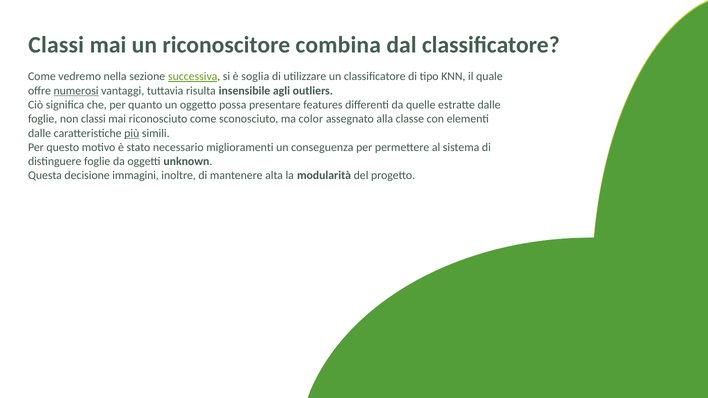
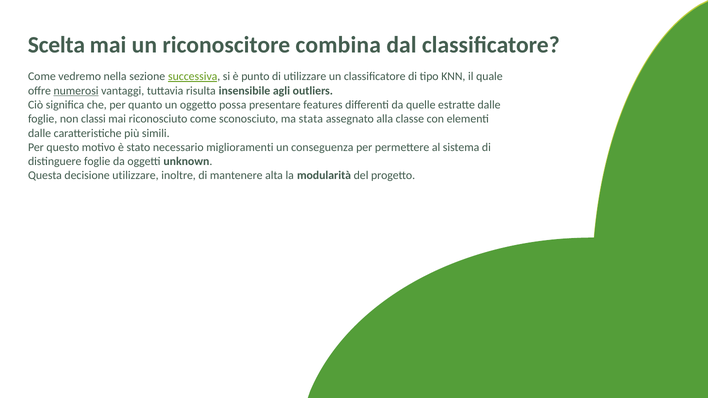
Classi: Classi -> Scelta (56, 45)
soglia: soglia -> punto (255, 76)
color: color -> stata (311, 119)
più underline: present -> none (132, 133)
decisione immagini: immagini -> utilizzare (136, 176)
